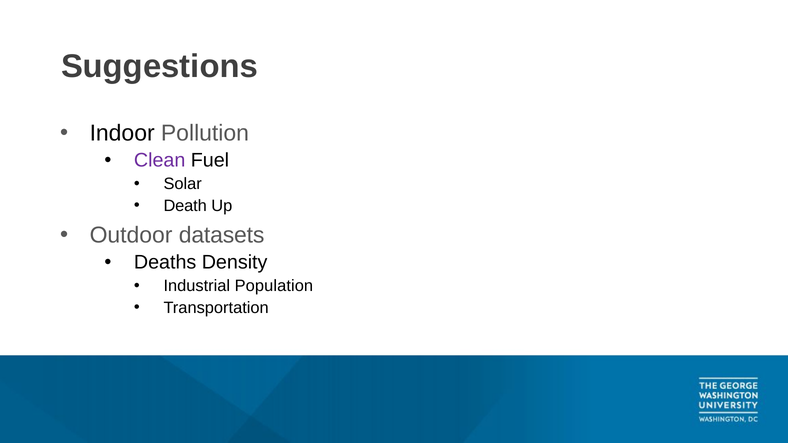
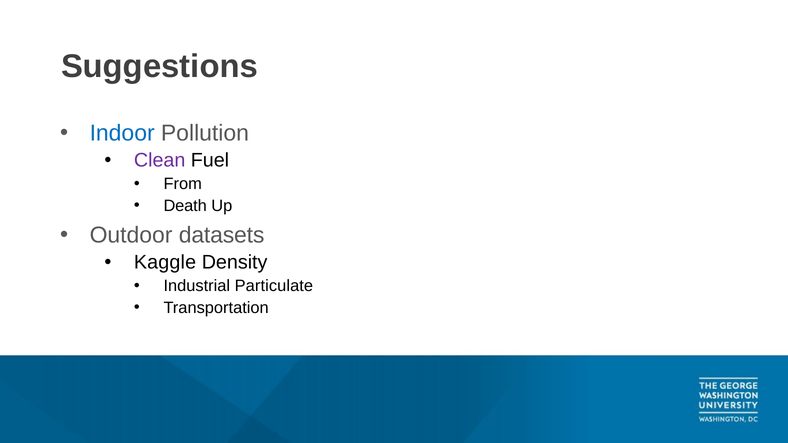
Indoor colour: black -> blue (122, 133)
Solar: Solar -> From (183, 184)
Deaths: Deaths -> Kaggle (165, 262)
Population: Population -> Particulate (274, 286)
